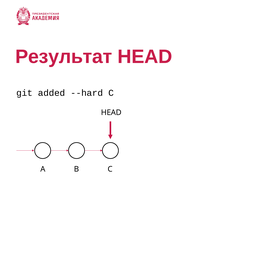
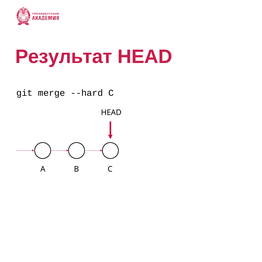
added: added -> merge (52, 93)
